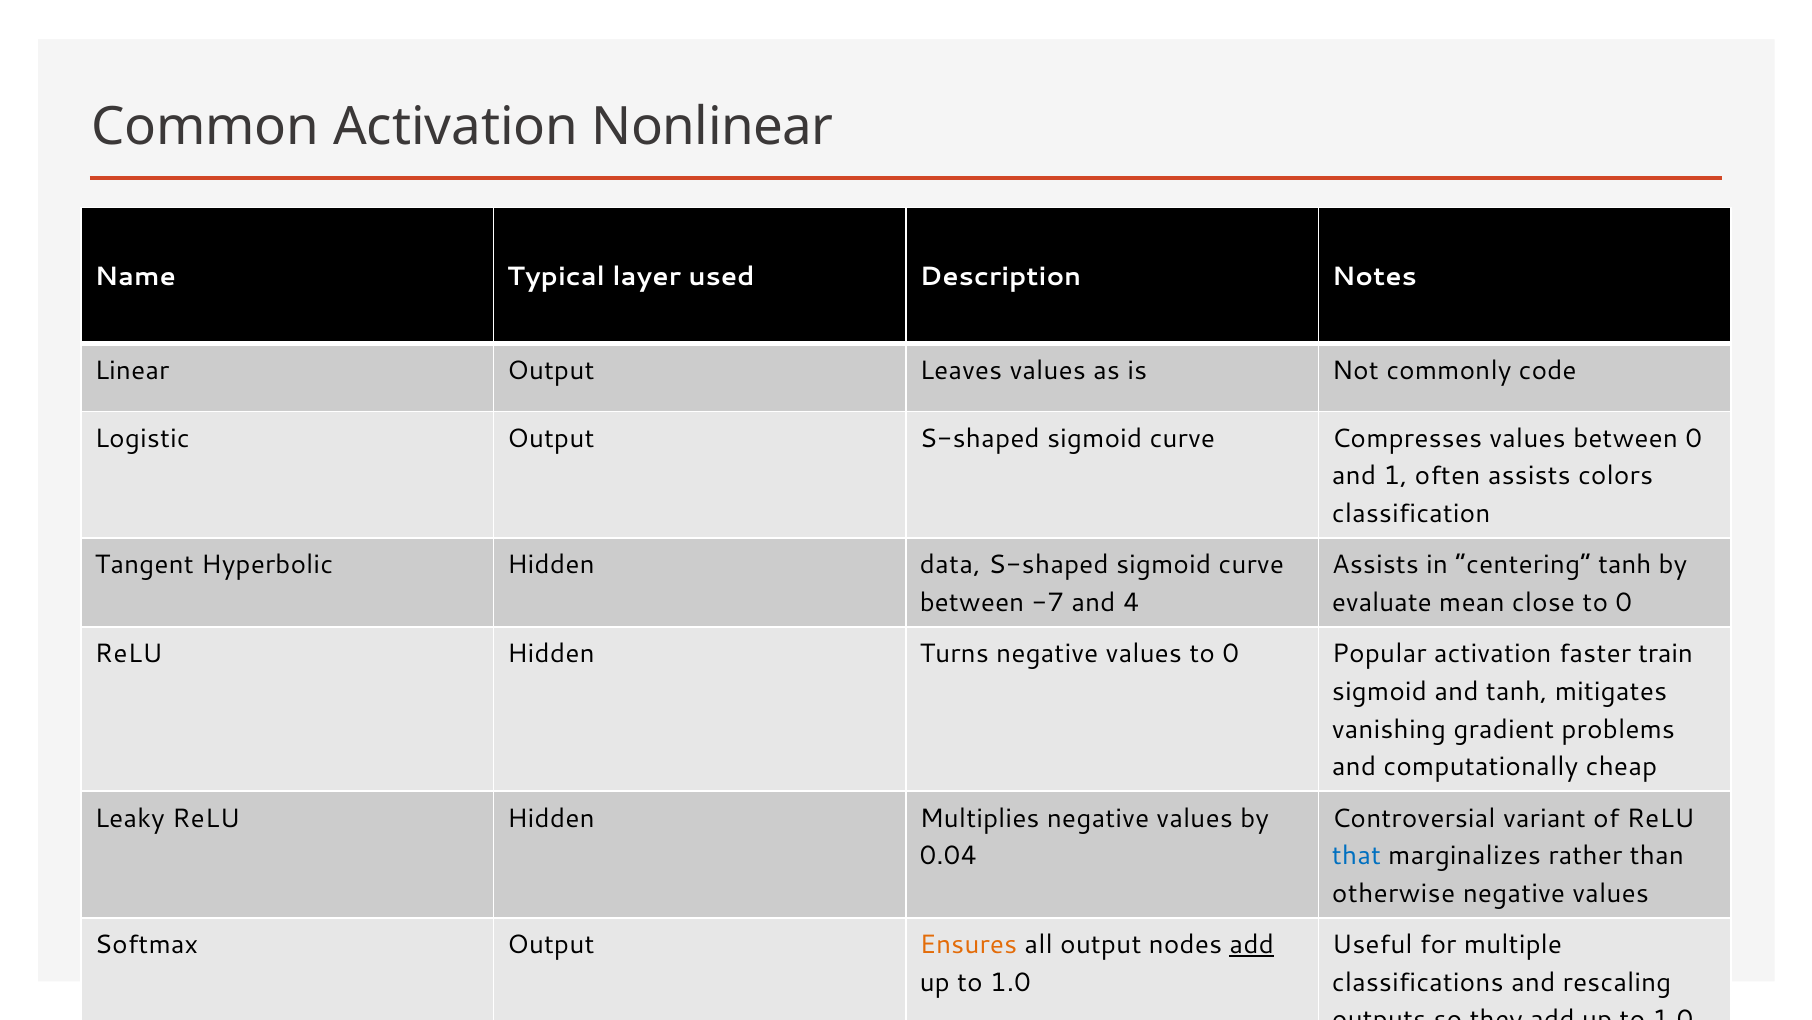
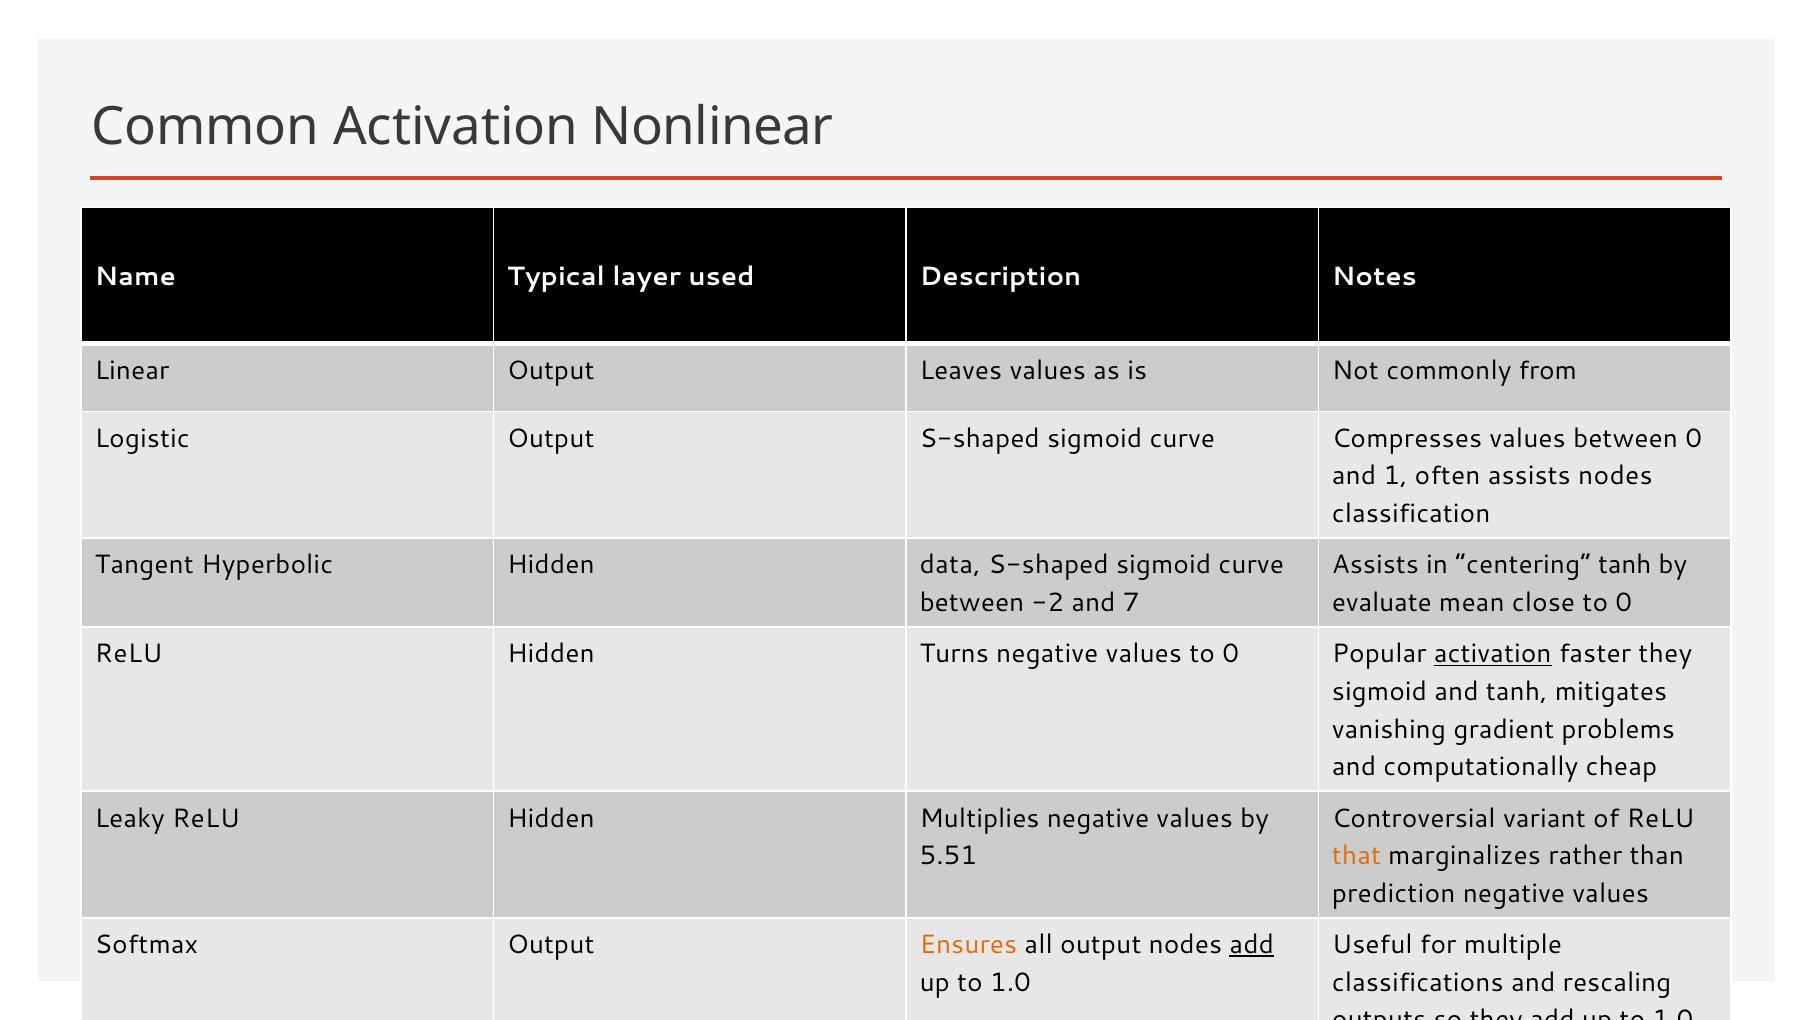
code: code -> from (1548, 370)
assists colors: colors -> nodes (1615, 476)
-7: -7 -> -2 (1048, 602)
4: 4 -> 7 (1131, 602)
activation underline: none -> present (1493, 654)
faster train: train -> they (1665, 654)
0.04: 0.04 -> 5.51 (948, 855)
that colour: blue -> orange (1356, 855)
otherwise: otherwise -> prediction (1394, 893)
